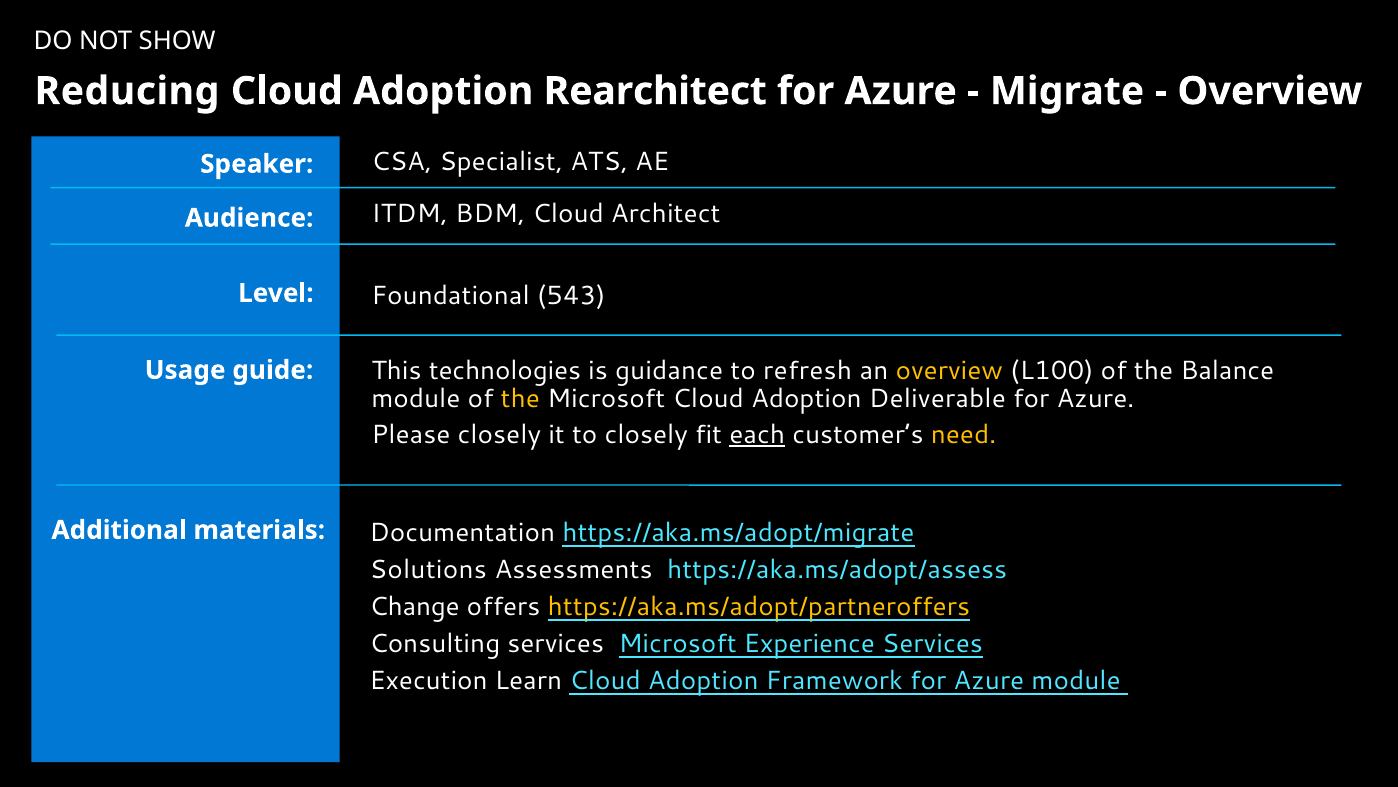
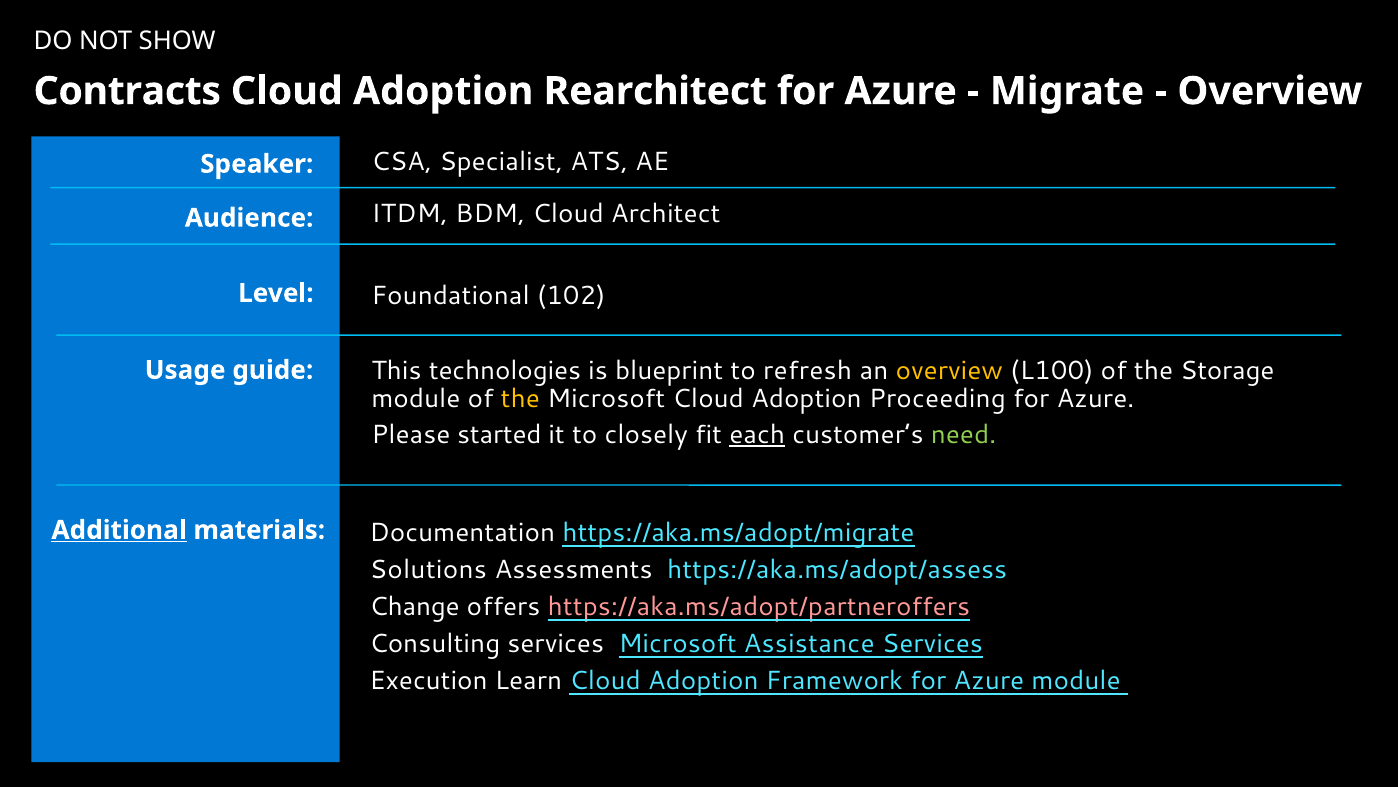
Reducing: Reducing -> Contracts (127, 91)
543: 543 -> 102 (571, 295)
guidance: guidance -> blueprint (669, 370)
Balance: Balance -> Storage (1227, 370)
Deliverable: Deliverable -> Proceeding (937, 398)
Please closely: closely -> started (499, 435)
need colour: yellow -> light green (964, 435)
Additional underline: none -> present (119, 530)
https://aka.ms/adopt/partneroffers colour: yellow -> pink (759, 606)
Experience: Experience -> Assistance (809, 643)
